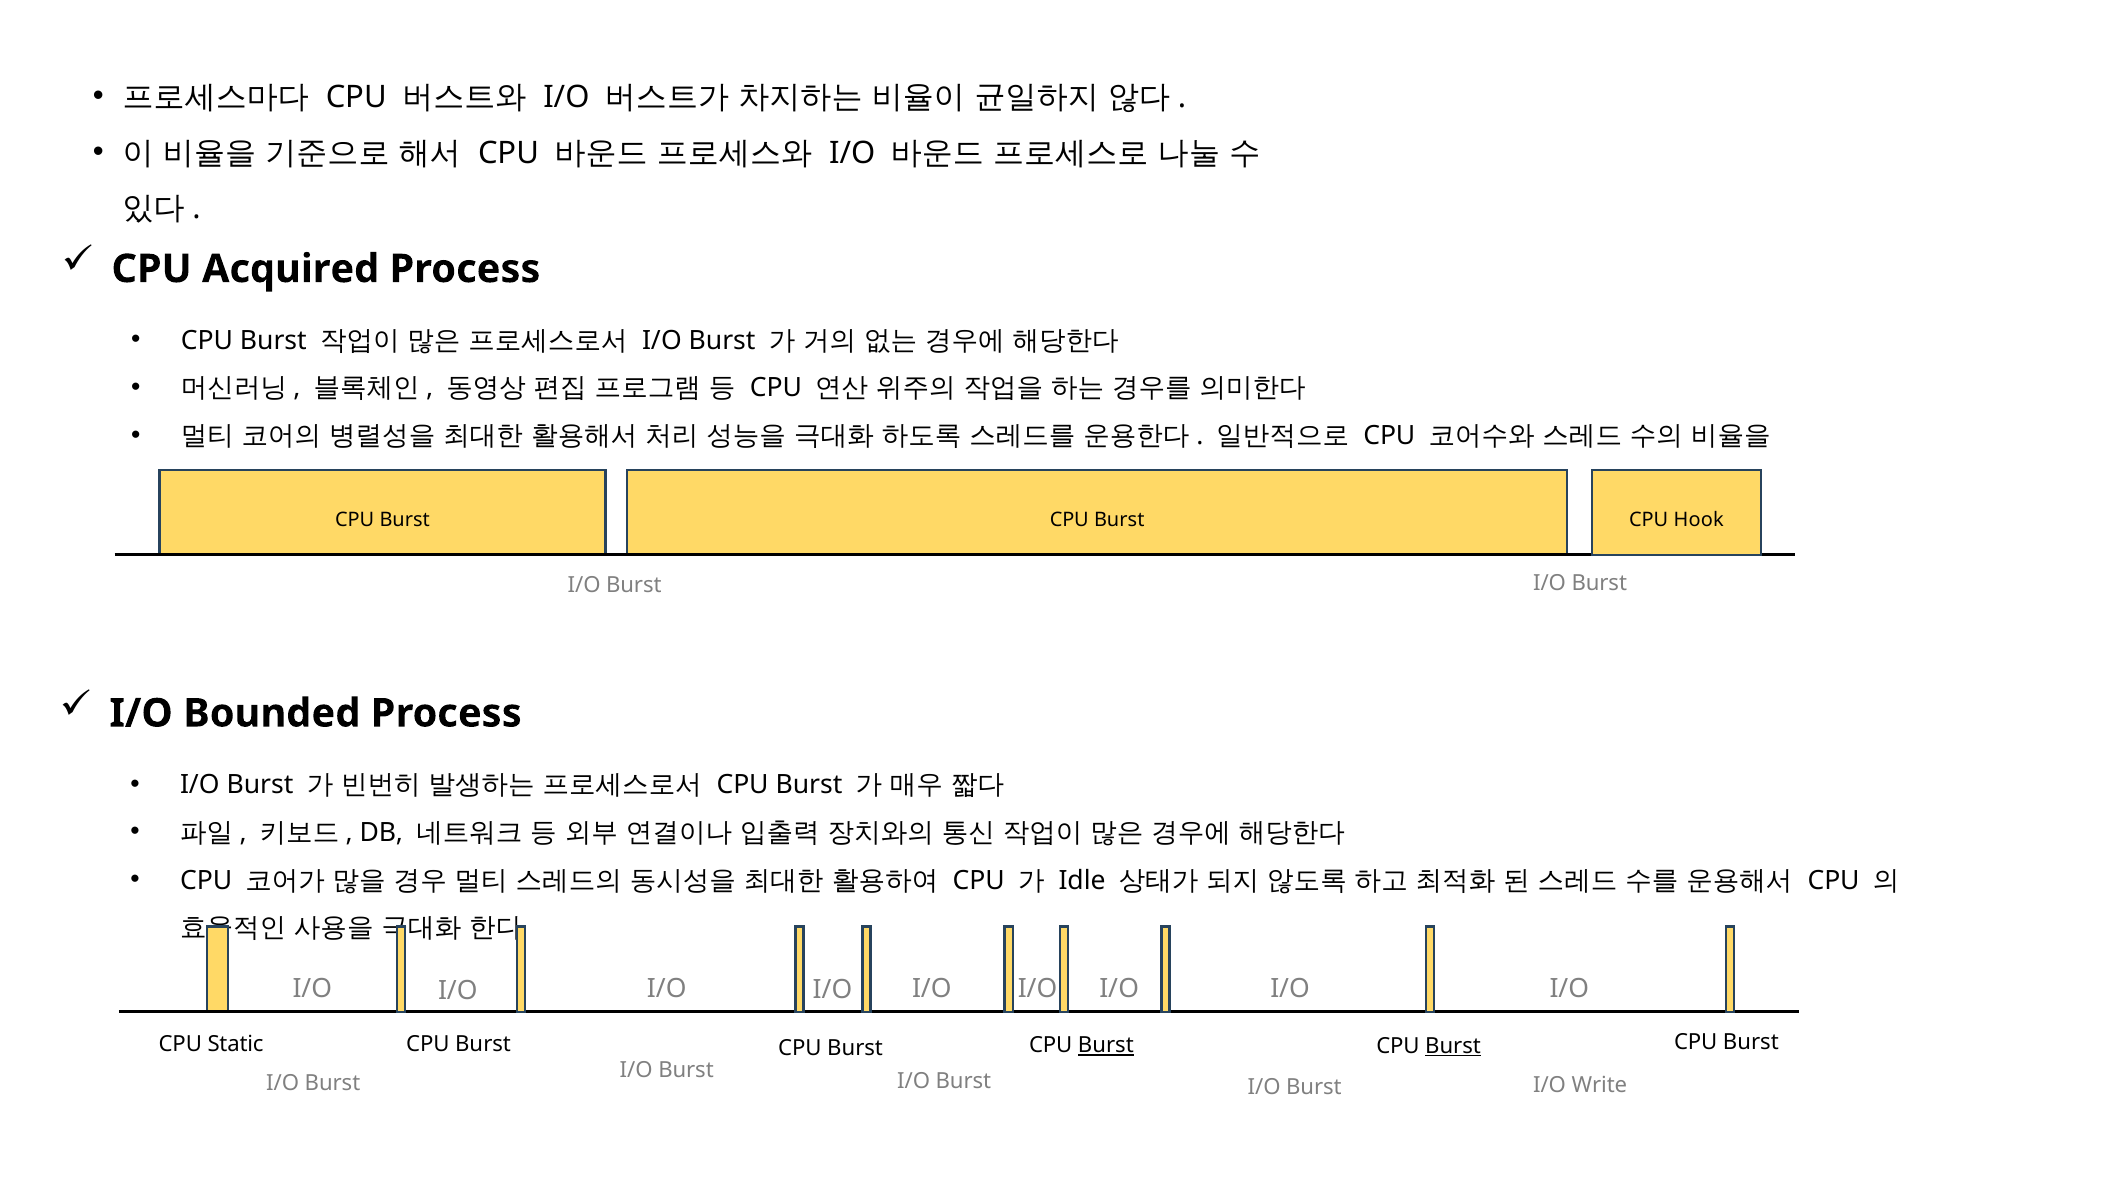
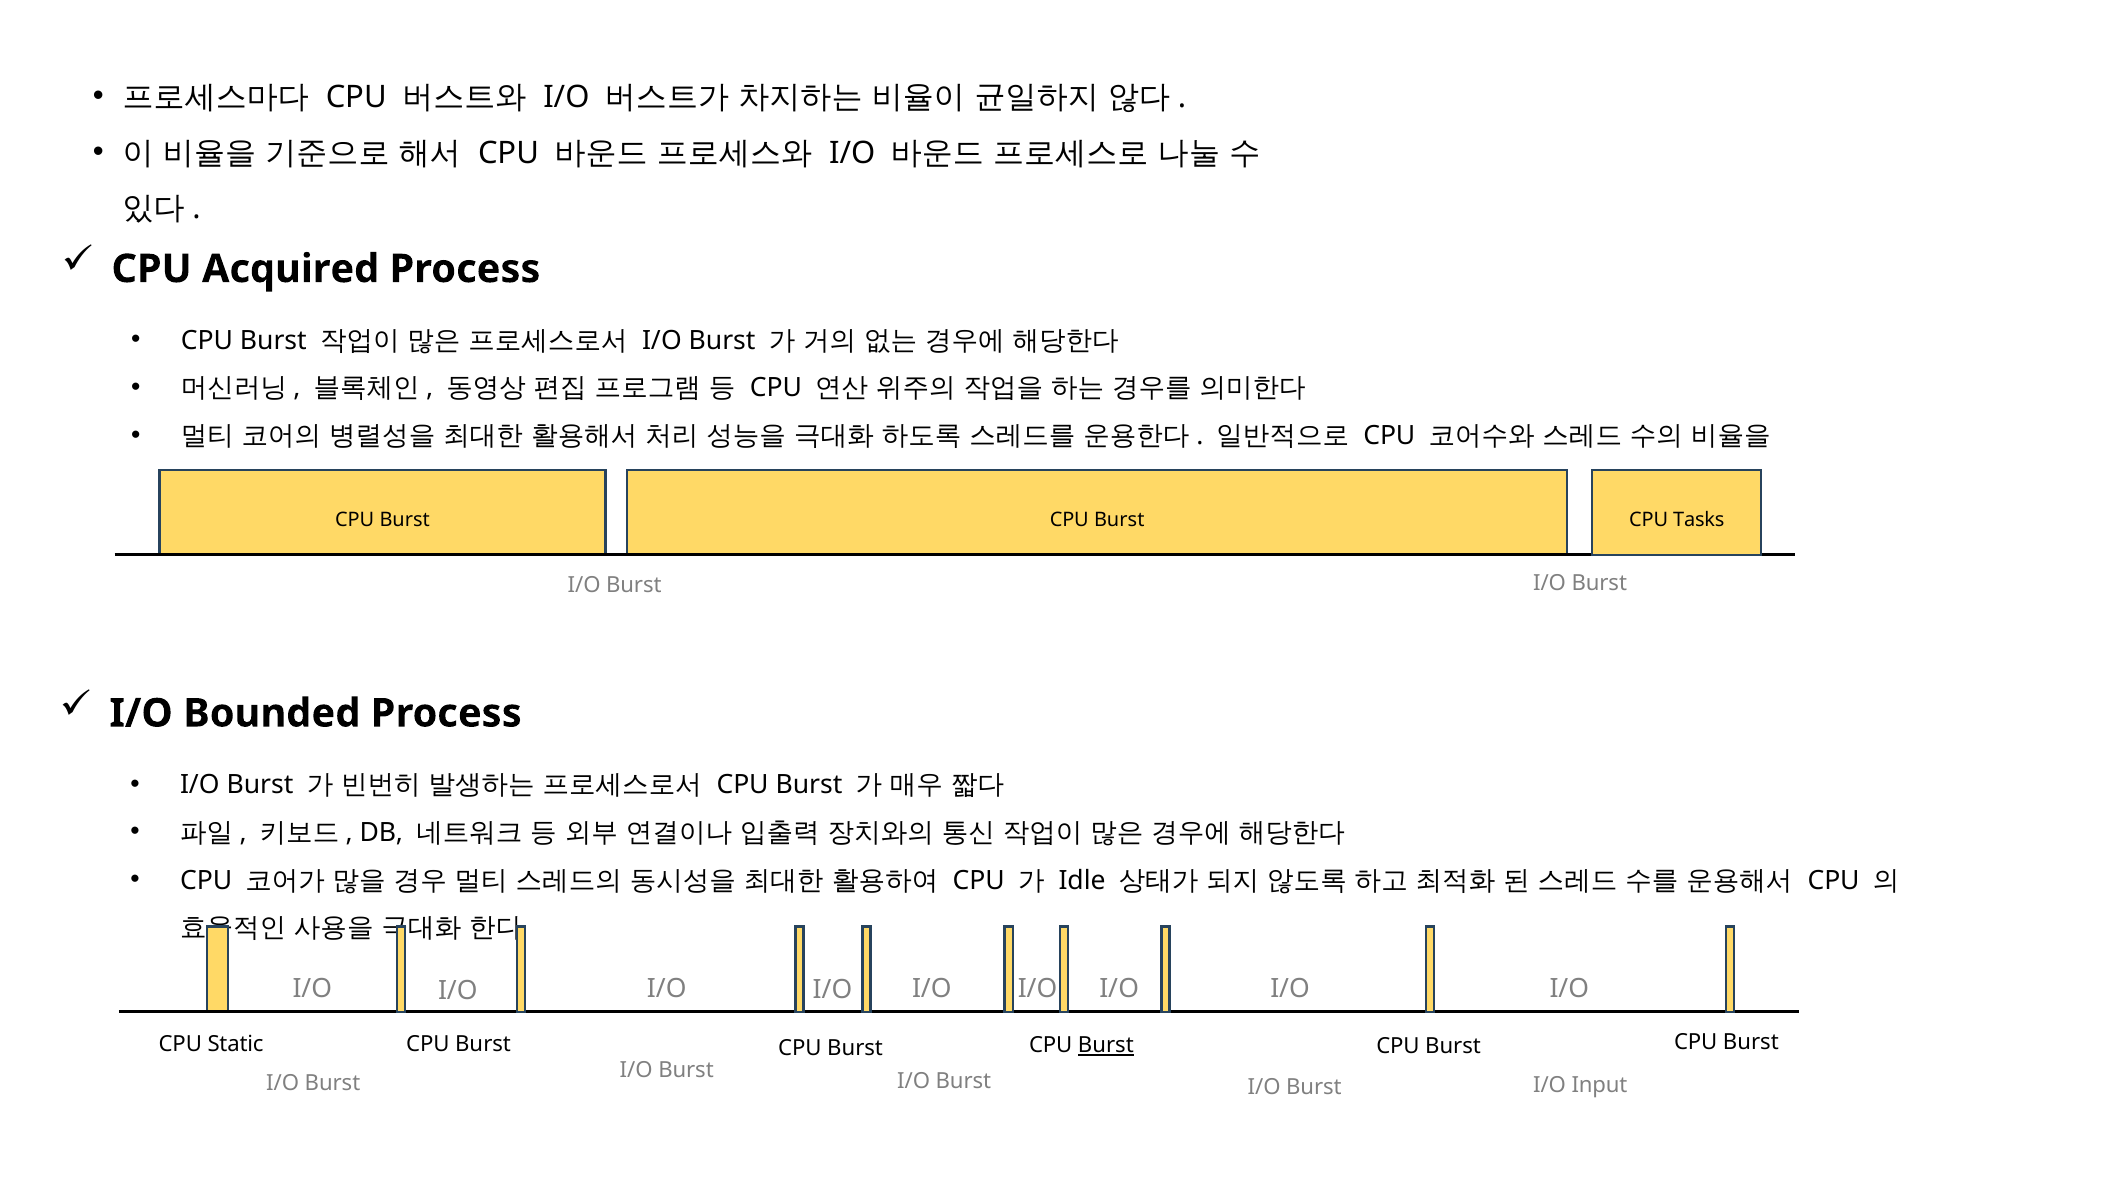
Hook: Hook -> Tasks (1699, 520)
Burst underline: present -> none (1453, 1046)
Write: Write -> Input (1599, 1085)
